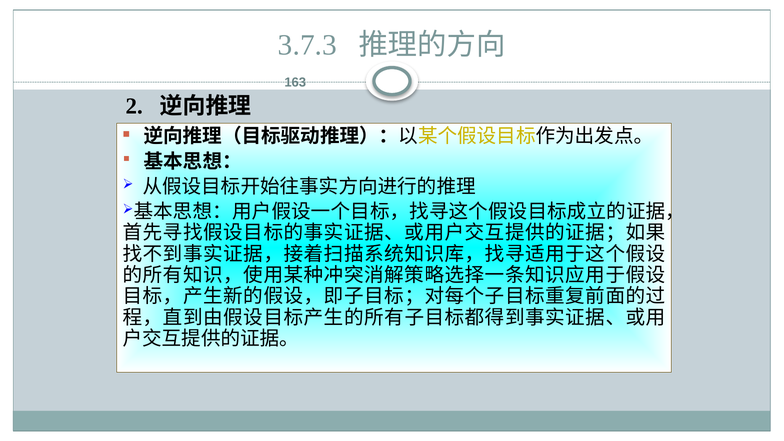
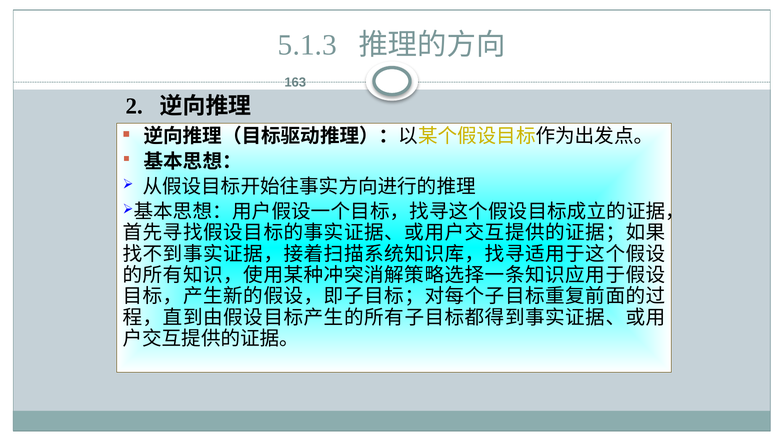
3.7.3: 3.7.3 -> 5.1.3 (307, 45)
